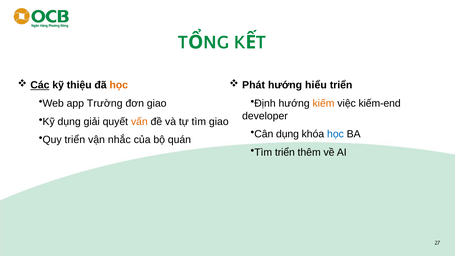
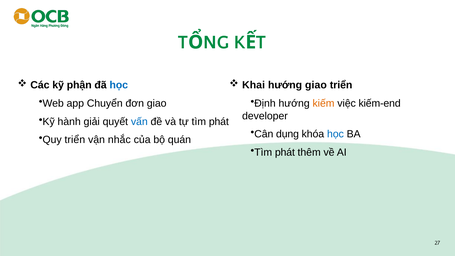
Các underline: present -> none (40, 85)
thiệu: thiệu -> phận (79, 85)
học colour: orange -> blue (119, 85)
Phát: Phát -> Khai (254, 85)
hướng hiểu: hiểu -> giao (316, 85)
Trường: Trường -> Chuyển (105, 103)
Kỹ dụng: dụng -> hành (69, 122)
vấn colour: orange -> blue (139, 122)
tự tìm giao: giao -> phát (219, 122)
triển: triển -> phát (285, 152)
